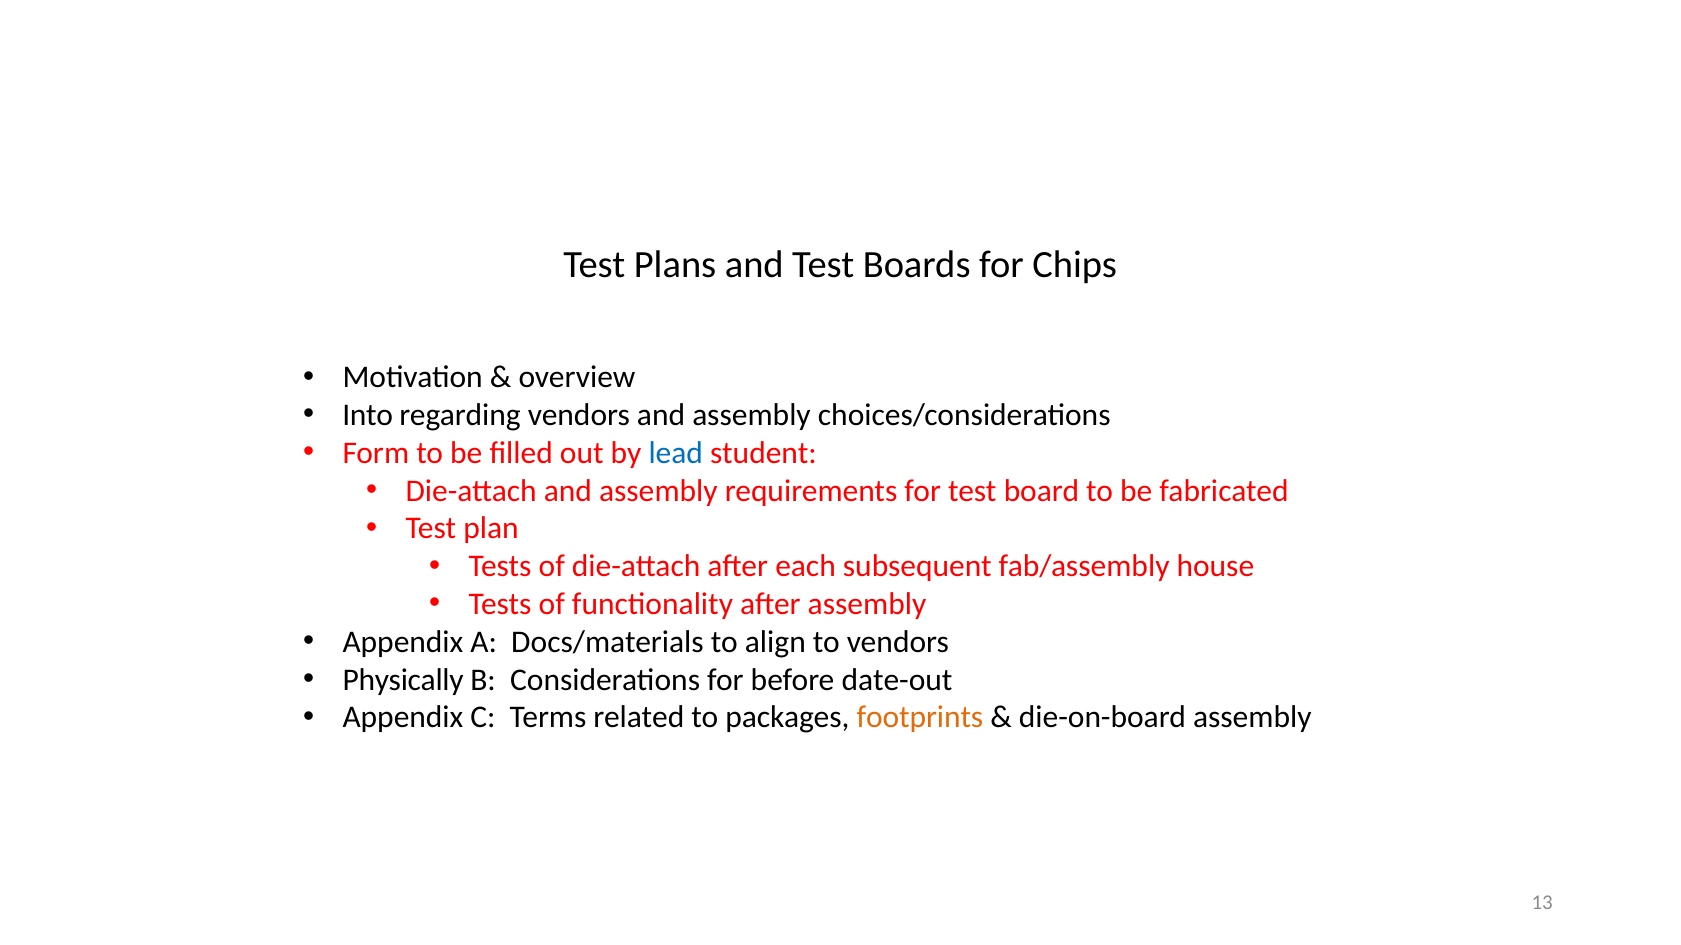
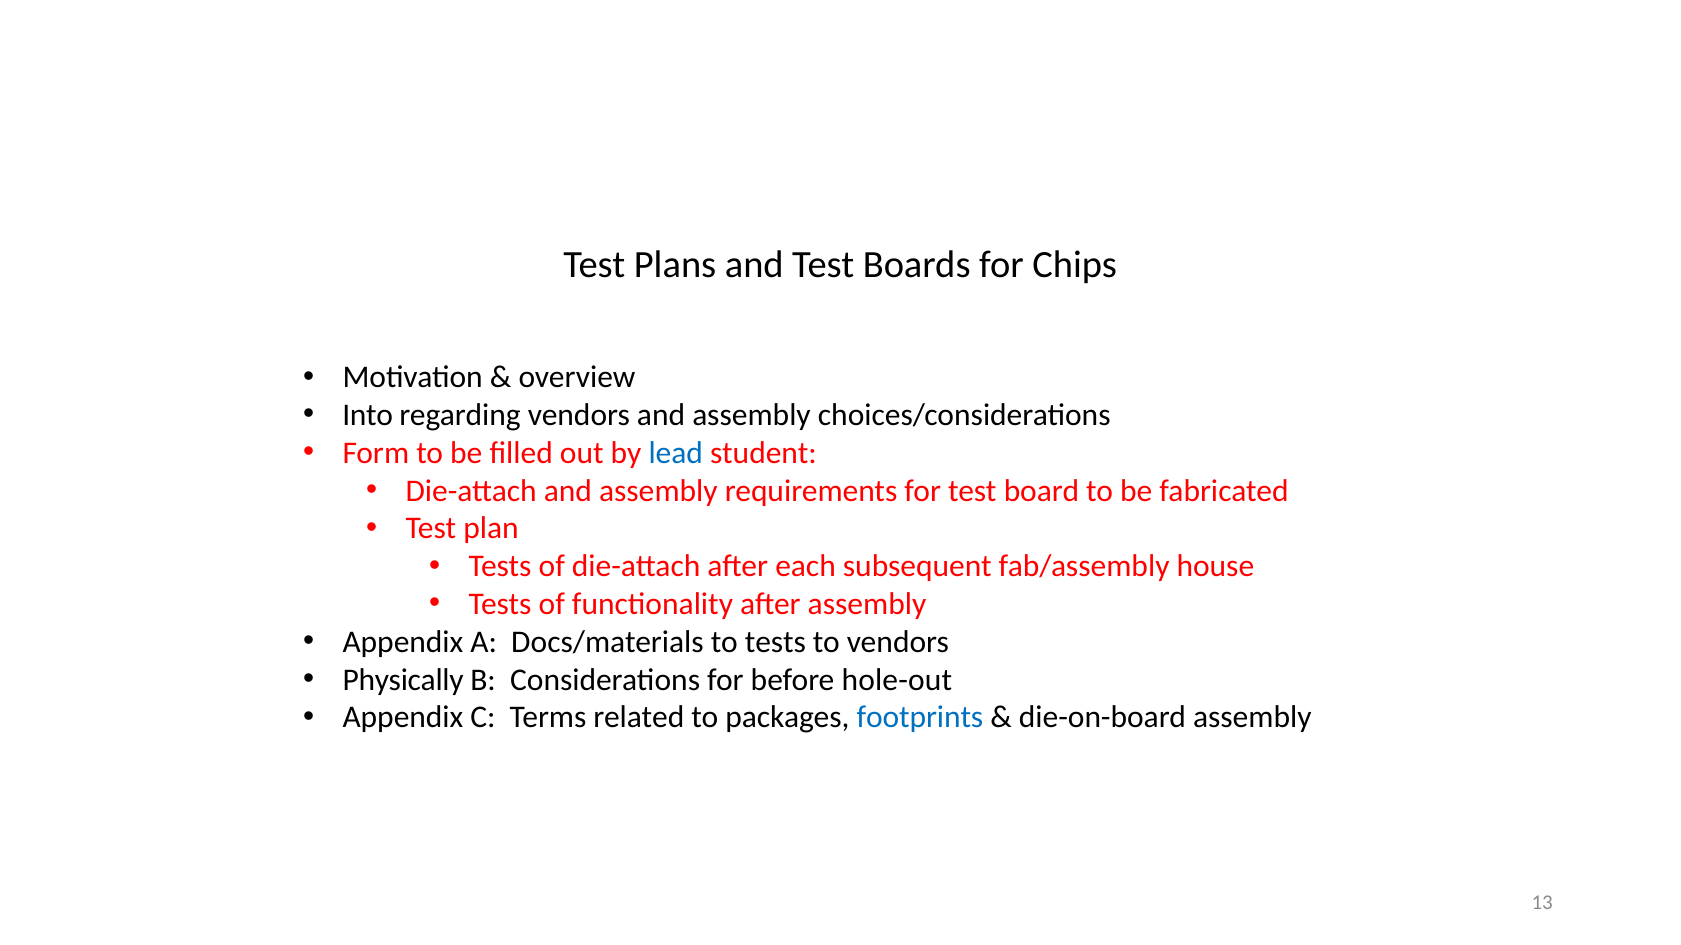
to align: align -> tests (775, 642)
date-out: date-out -> hole-out (897, 680)
footprints colour: orange -> blue (920, 718)
